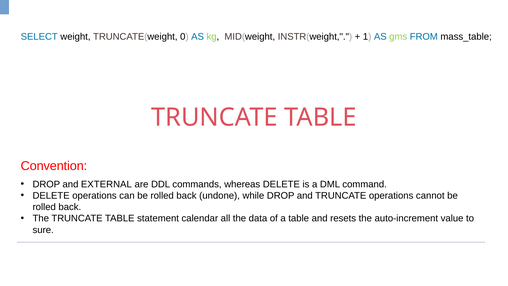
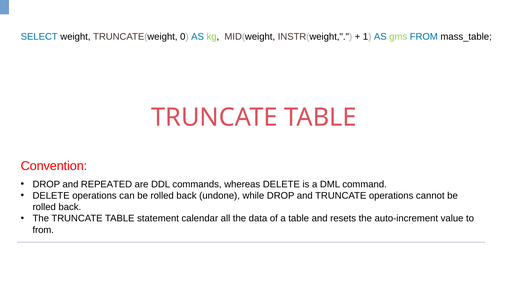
EXTERNAL: EXTERNAL -> REPEATED (106, 184)
sure: sure -> from (43, 230)
